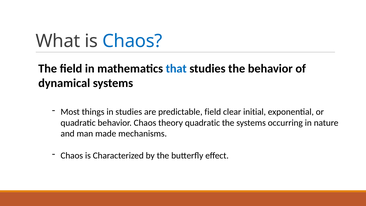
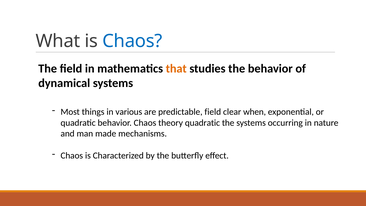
that colour: blue -> orange (176, 69)
in studies: studies -> various (129, 112)
initial: initial -> when (255, 112)
